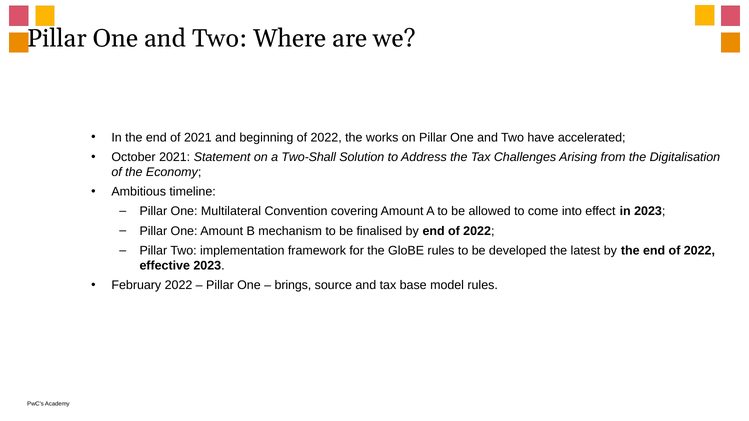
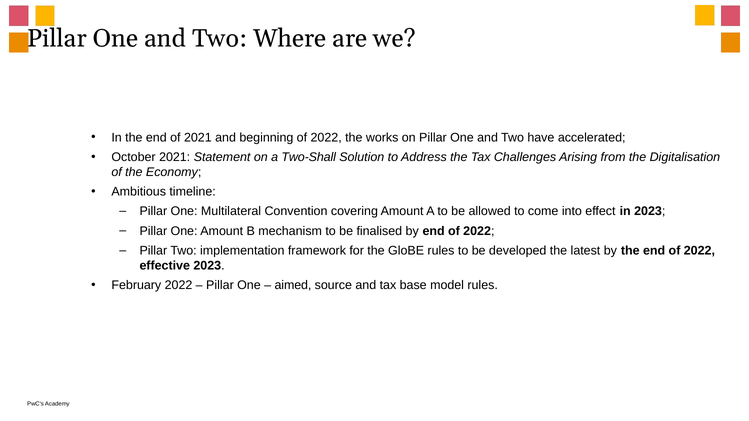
brings: brings -> aimed (293, 285)
